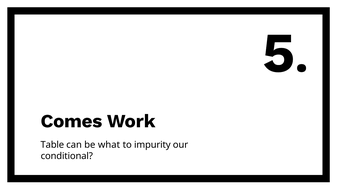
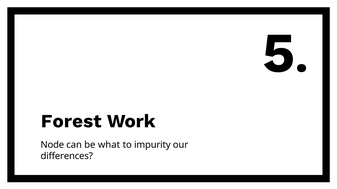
Comes: Comes -> Forest (71, 121)
Table: Table -> Node (52, 145)
conditional: conditional -> differences (67, 156)
